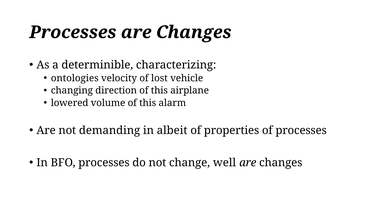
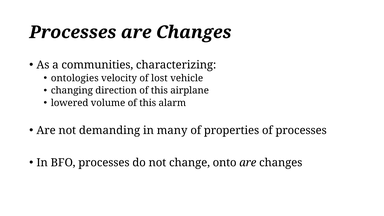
determinible: determinible -> communities (97, 65)
albeit: albeit -> many (172, 130)
well: well -> onto (225, 163)
